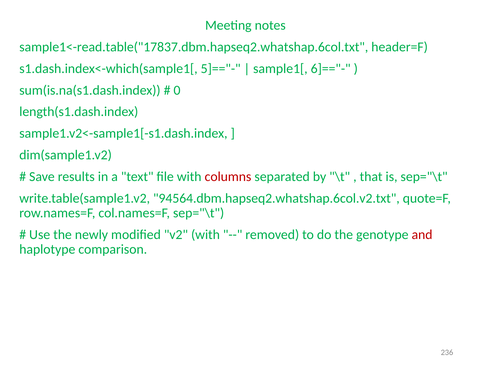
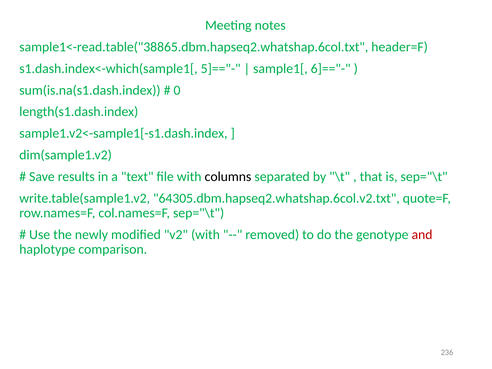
sample1<-read.table("17837.dbm.hapseq2.whatshap.6col.txt: sample1<-read.table("17837.dbm.hapseq2.whatshap.6col.txt -> sample1<-read.table("38865.dbm.hapseq2.whatshap.6col.txt (194, 47)
columns colour: red -> black (228, 177)
94564.dbm.hapseq2.whatshap.6col.v2.txt: 94564.dbm.hapseq2.whatshap.6col.v2.txt -> 64305.dbm.hapseq2.whatshap.6col.v2.txt (276, 198)
